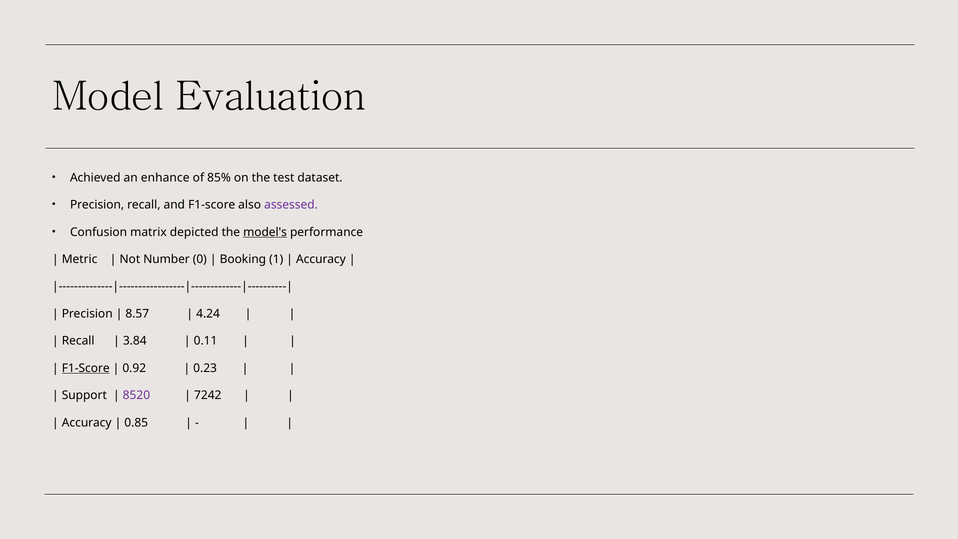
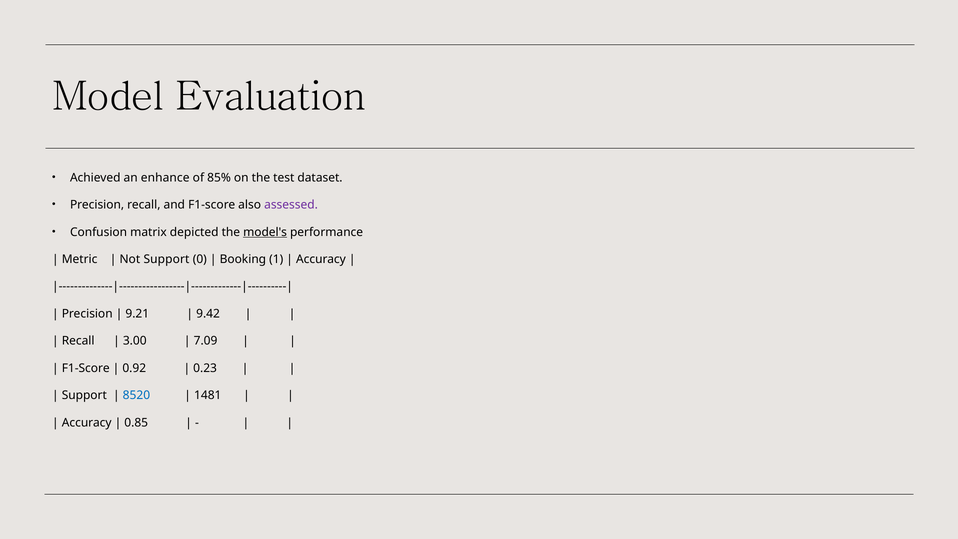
Not Number: Number -> Support (166, 259)
8.57: 8.57 -> 9.21 (137, 314)
4.24: 4.24 -> 9.42 (208, 314)
3.84: 3.84 -> 3.00 (135, 341)
0.11: 0.11 -> 7.09 (206, 341)
F1-Score underline: present -> none (86, 368)
8520 colour: purple -> blue (136, 395)
7242: 7242 -> 1481 (208, 395)
